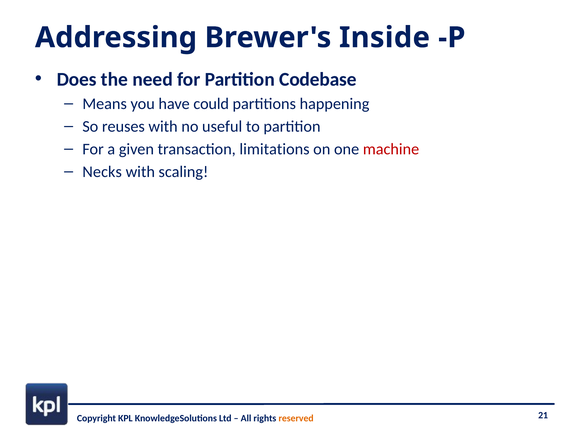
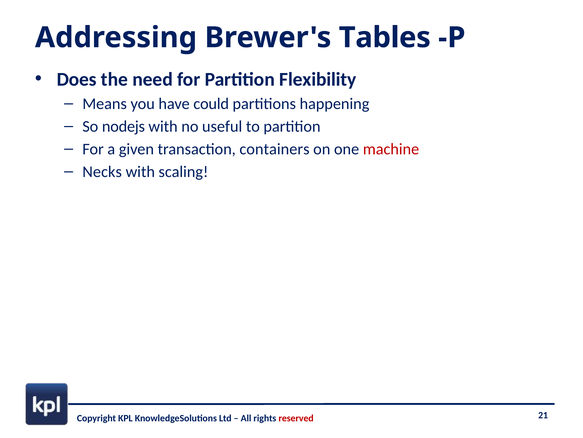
Inside: Inside -> Tables (385, 38)
Codebase: Codebase -> Flexibility (318, 79)
reuses: reuses -> nodejs (123, 126)
limitations: limitations -> containers (274, 149)
reserved colour: orange -> red (296, 418)
